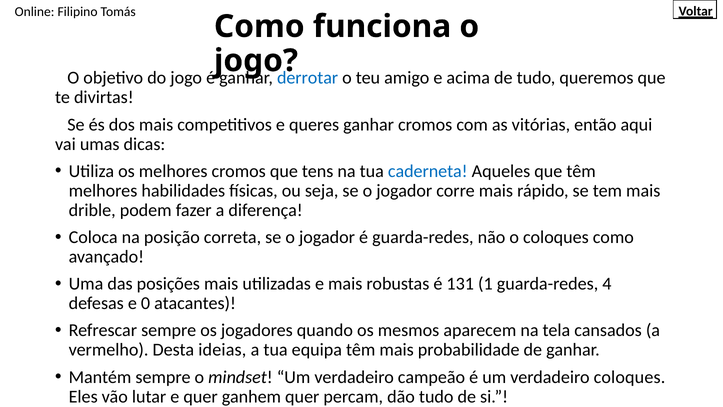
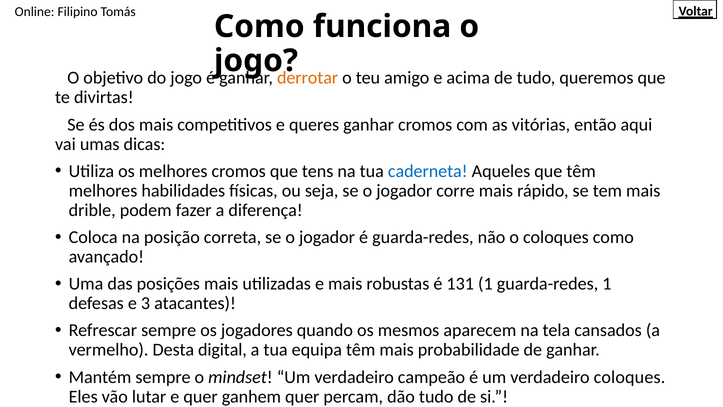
derrotar colour: blue -> orange (308, 78)
guarda-redes 4: 4 -> 1 (607, 284)
0: 0 -> 3 (146, 303)
ideias: ideias -> digital (222, 350)
